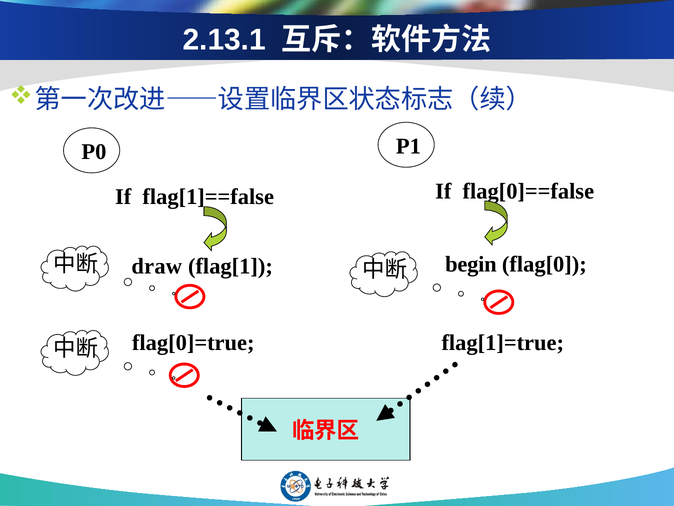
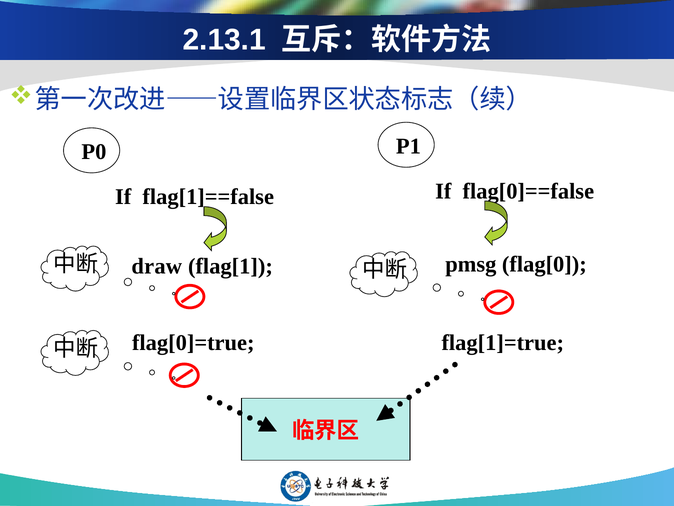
begin: begin -> pmsg (471, 264)
